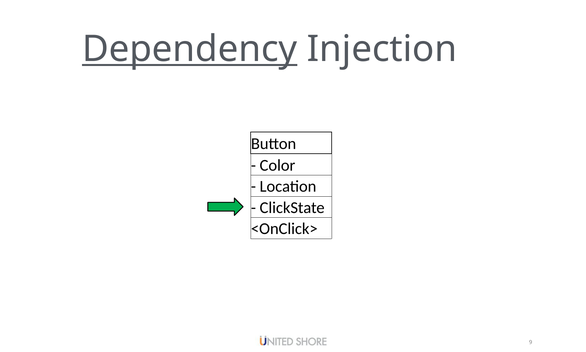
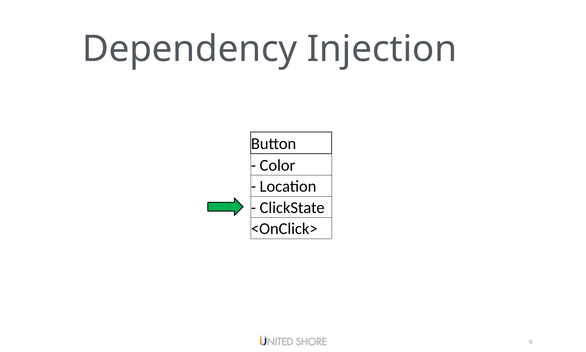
Dependency underline: present -> none (190, 49)
